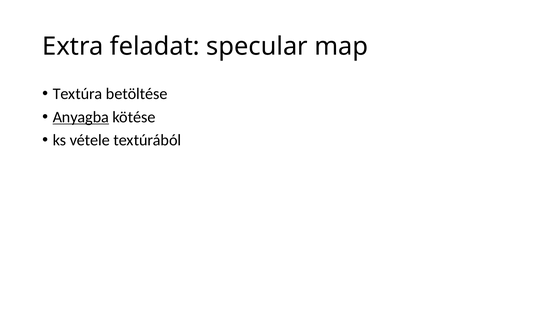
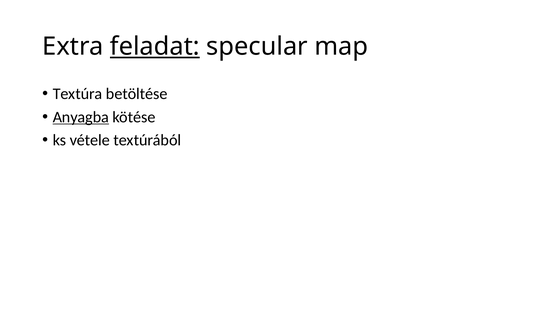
feladat underline: none -> present (155, 47)
